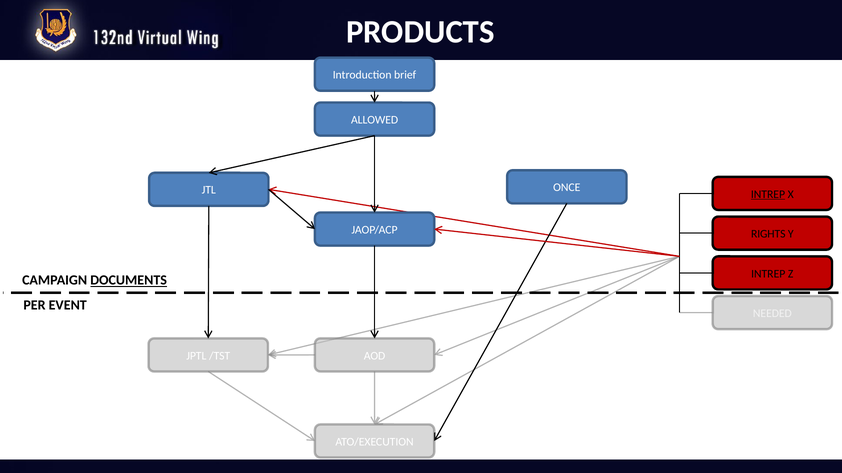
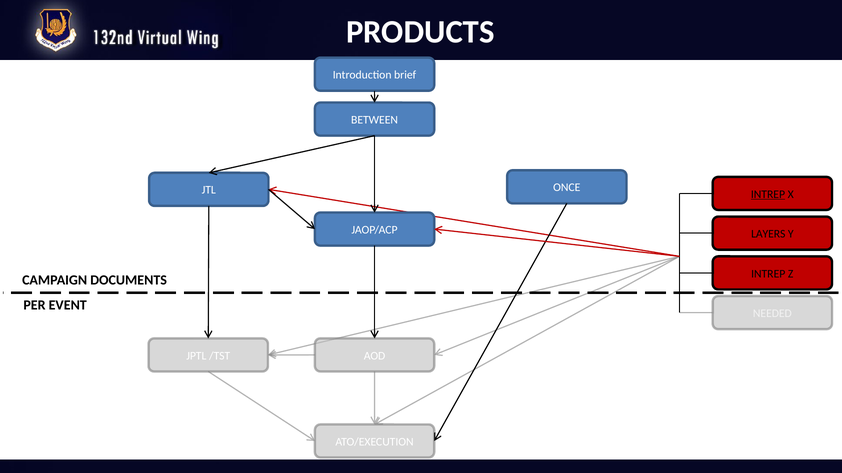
ALLOWED: ALLOWED -> BETWEEN (375, 120)
RIGHTS: RIGHTS -> LAYERS (768, 234)
DOCUMENTS underline: present -> none (129, 281)
